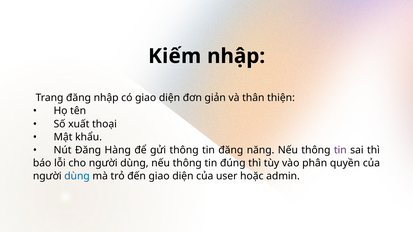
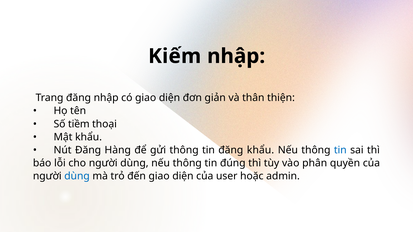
xuất: xuất -> tiềm (79, 124)
đăng năng: năng -> khẩu (261, 150)
tin colour: purple -> blue (340, 150)
